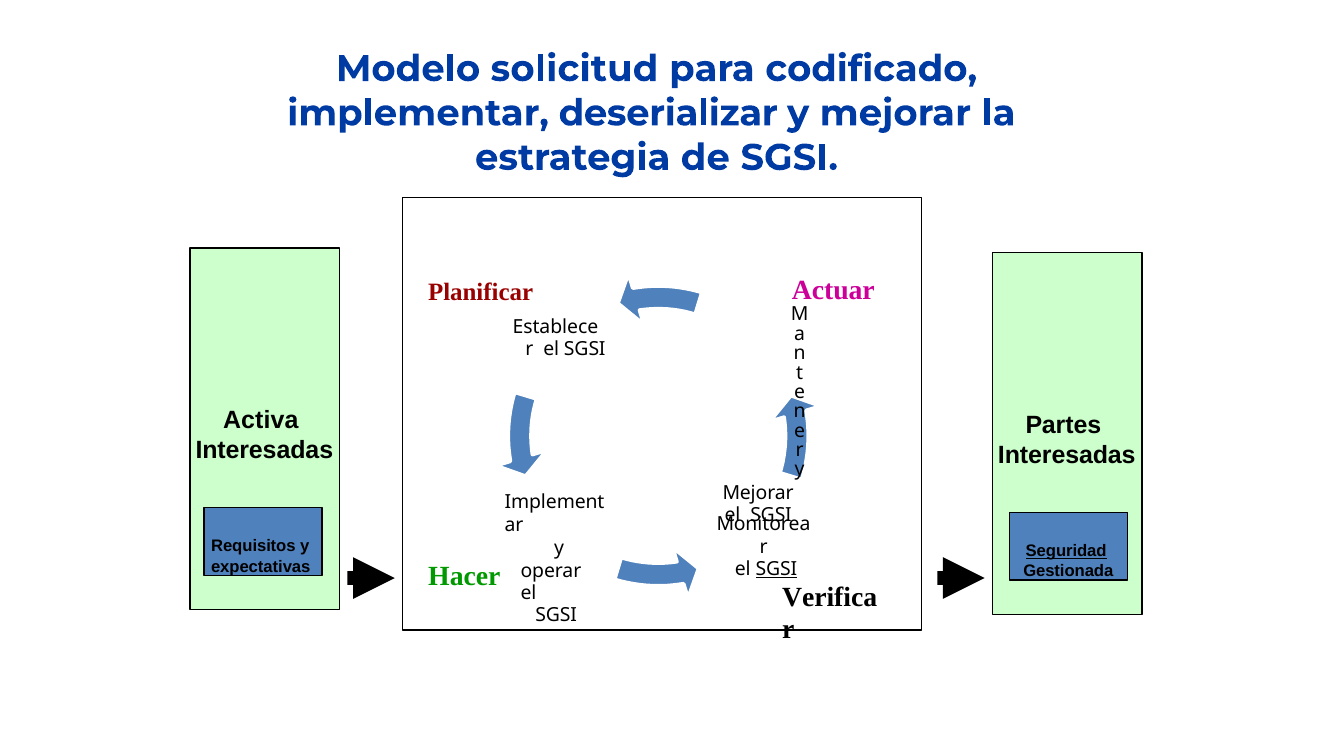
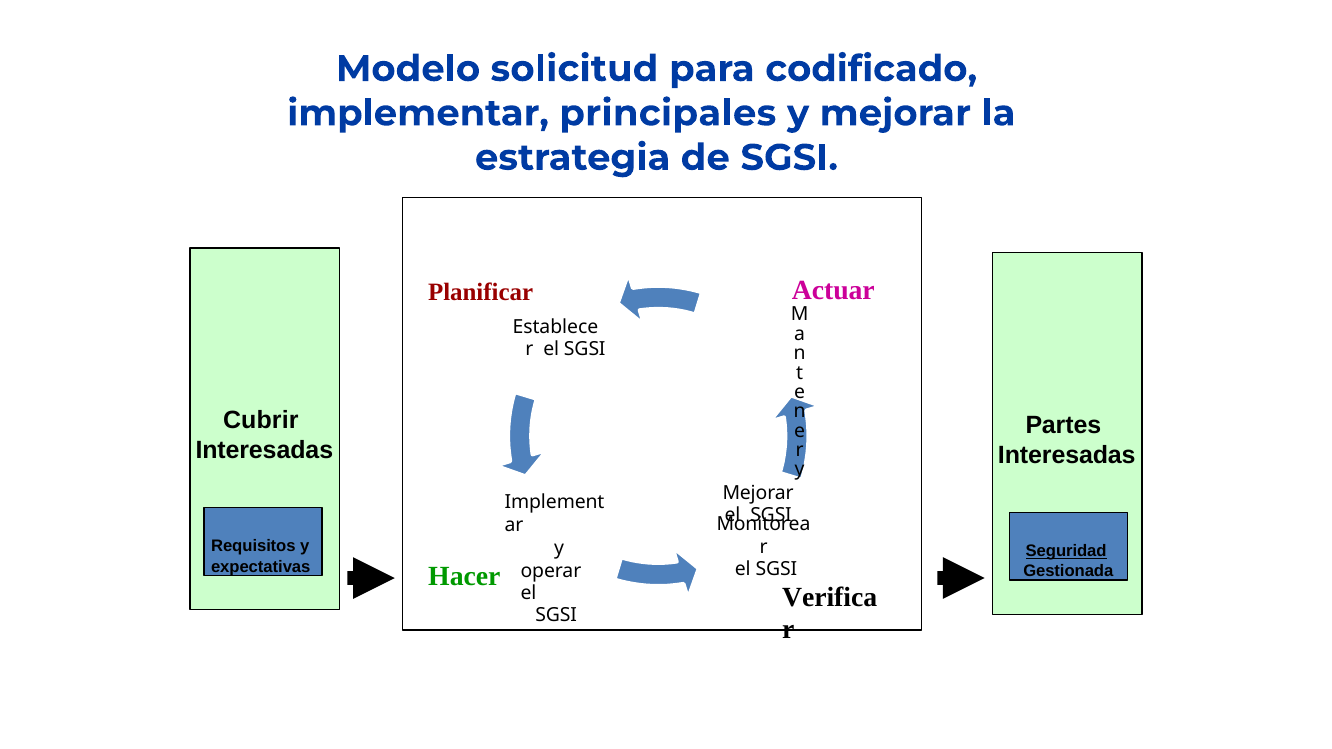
deserializar: deserializar -> principales (668, 113)
Activa: Activa -> Cubrir (261, 421)
SGSI underline: present -> none (776, 569)
